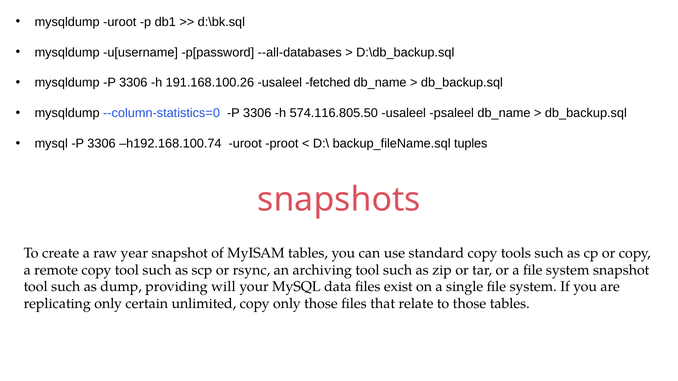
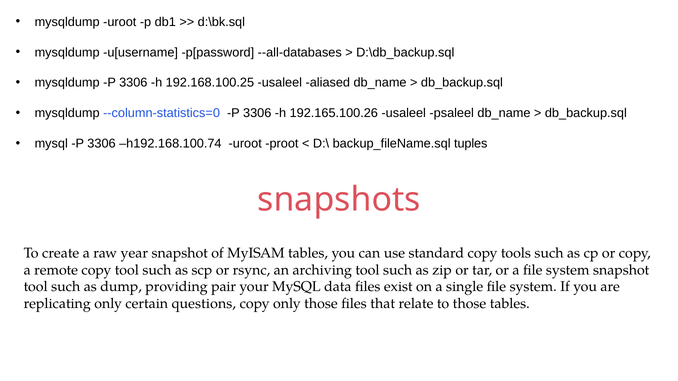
191.168.100.26: 191.168.100.26 -> 192.168.100.25 (210, 83)
fetched: fetched -> aliased (328, 83)
574.116.805.50: 574.116.805.50 -> 192.165.100.26 (334, 113)
will: will -> pair (224, 287)
unlimited: unlimited -> questions (204, 304)
